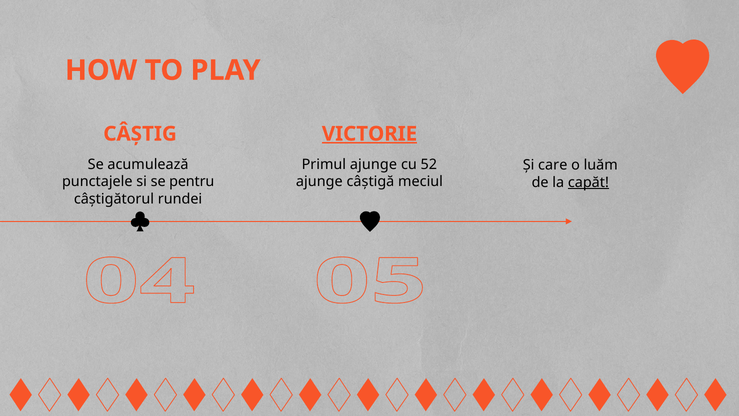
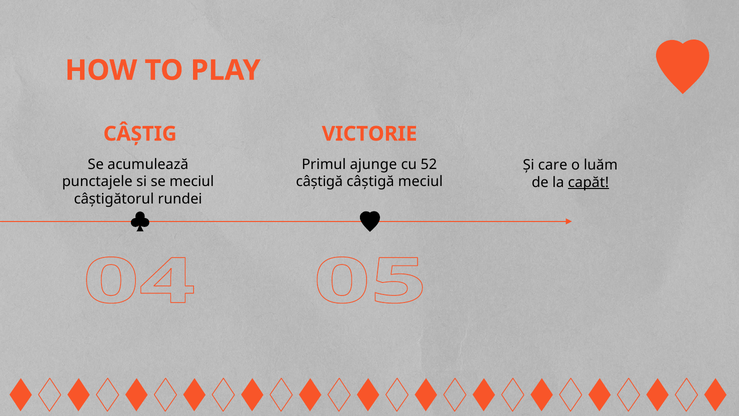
VICTORIE underline: present -> none (369, 134)
se pentru: pentru -> meciul (192, 181)
ajunge: ajunge -> câştigă (319, 181)
